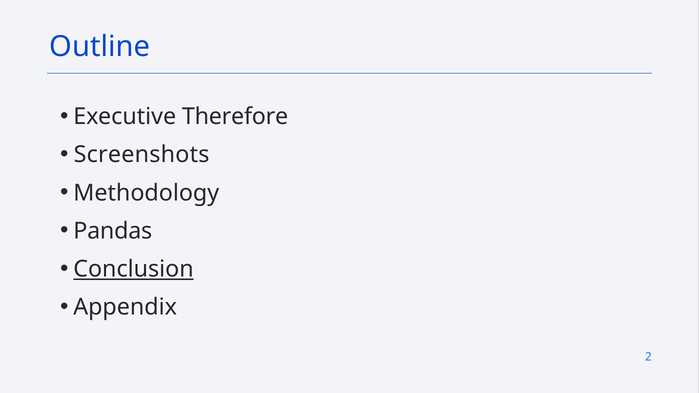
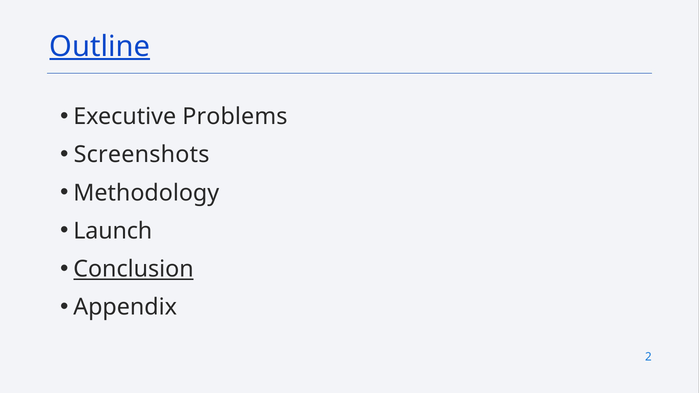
Outline underline: none -> present (100, 46)
Therefore: Therefore -> Problems (235, 117)
Pandas: Pandas -> Launch (113, 231)
